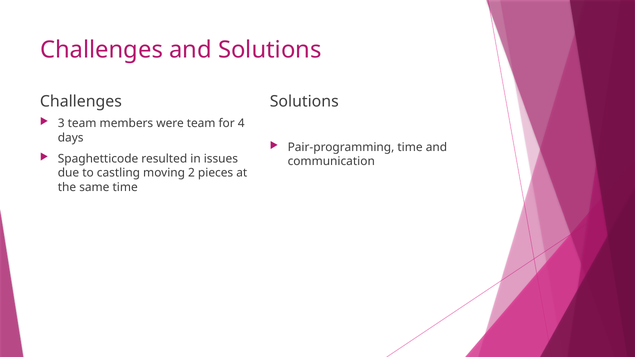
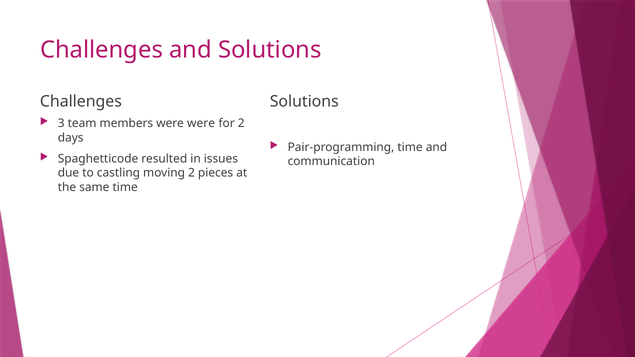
were team: team -> were (201, 124)
for 4: 4 -> 2 (241, 124)
